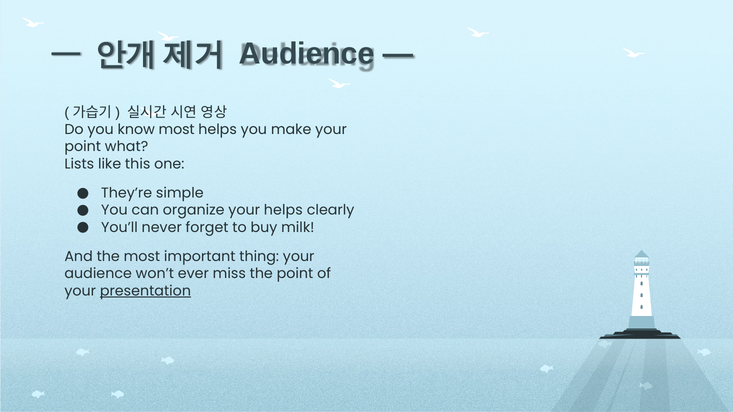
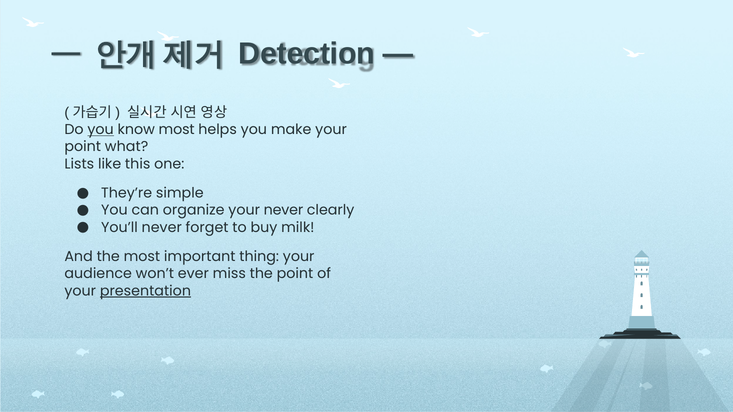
Audience: Audience -> Detection (307, 54)
you underline: none -> present (101, 130)
your helps: helps -> never (283, 210)
